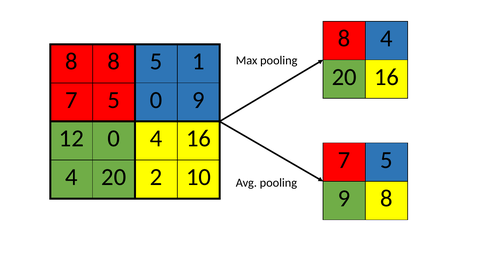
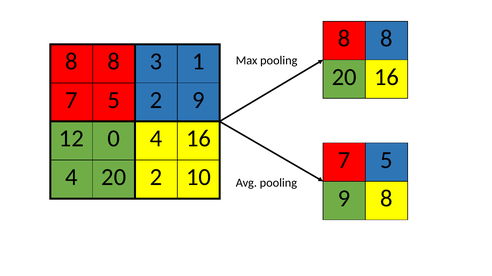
4: 4 -> 8 (387, 39)
8 5: 5 -> 3 (156, 62)
5 0: 0 -> 2 (156, 100)
